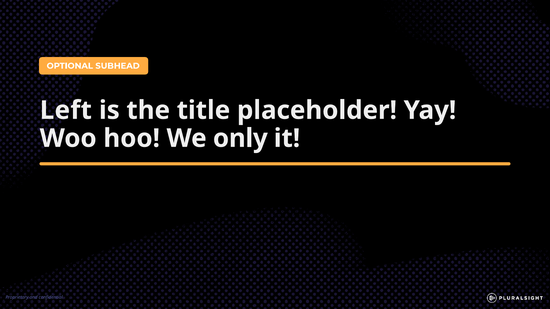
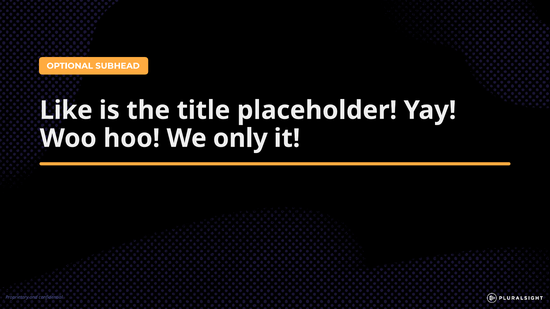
Left: Left -> Like (66, 110)
